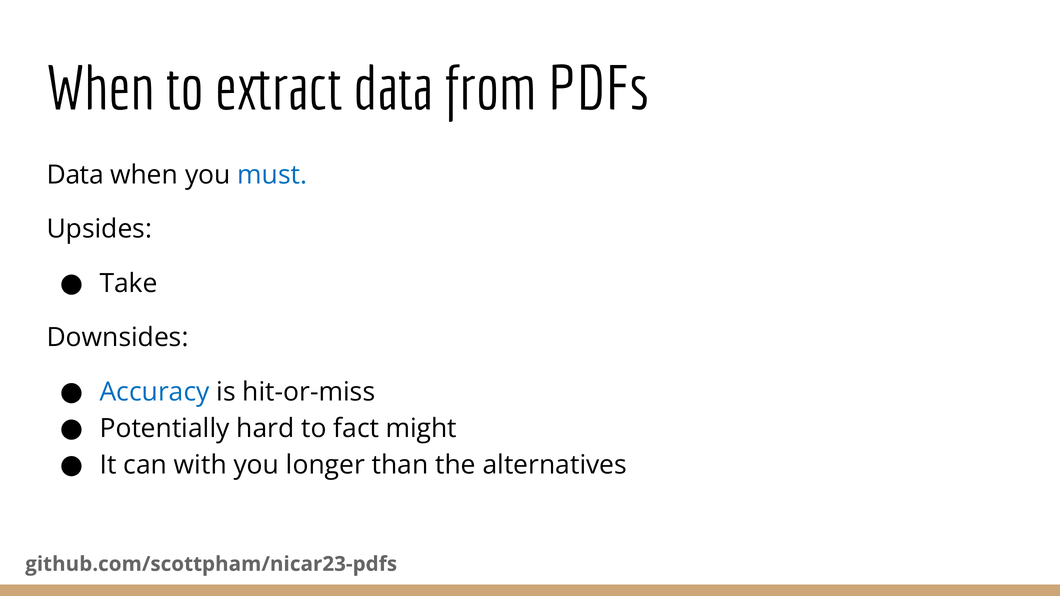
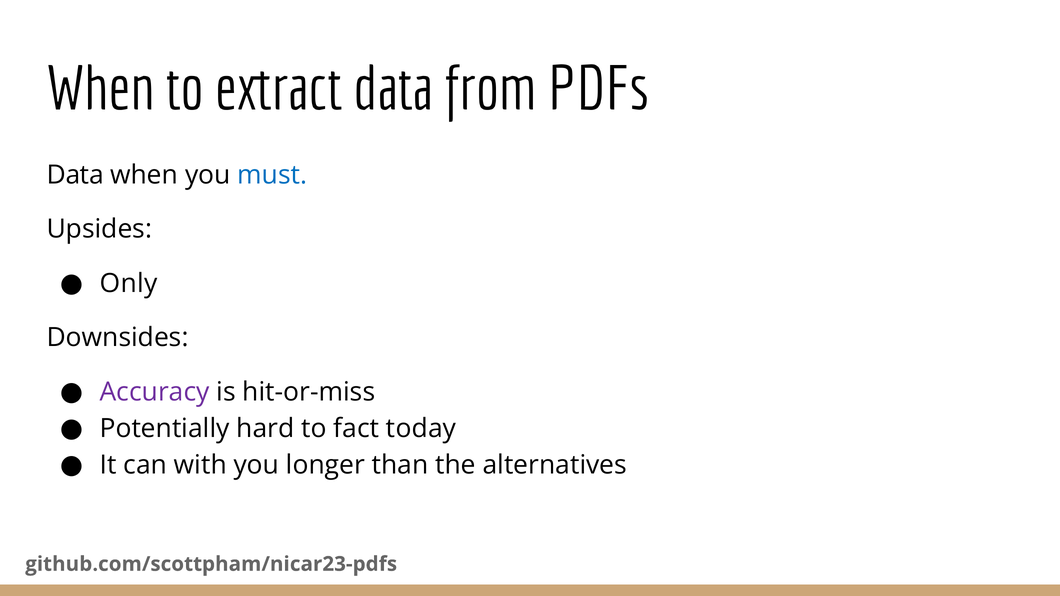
Take: Take -> Only (129, 284)
Accuracy colour: blue -> purple (155, 392)
might: might -> today (421, 429)
